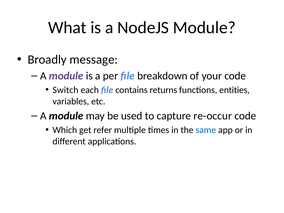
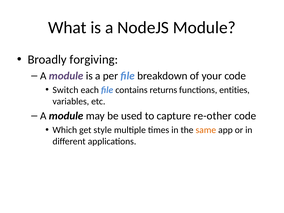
message: message -> forgiving (94, 60)
re-occur: re-occur -> re-other (213, 116)
refer: refer -> style (103, 130)
same colour: blue -> orange (206, 130)
